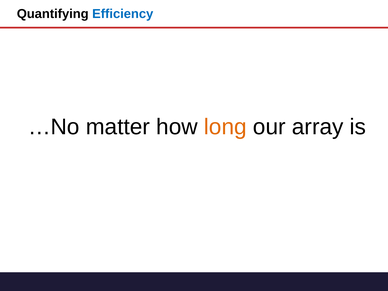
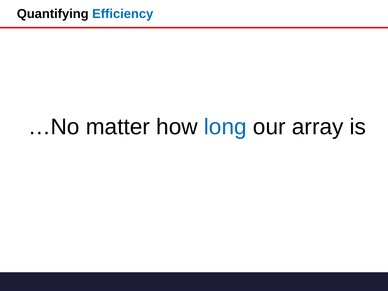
long colour: orange -> blue (225, 127)
